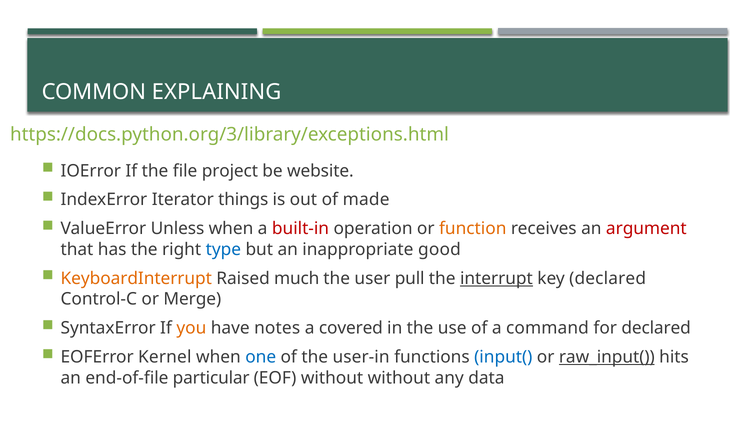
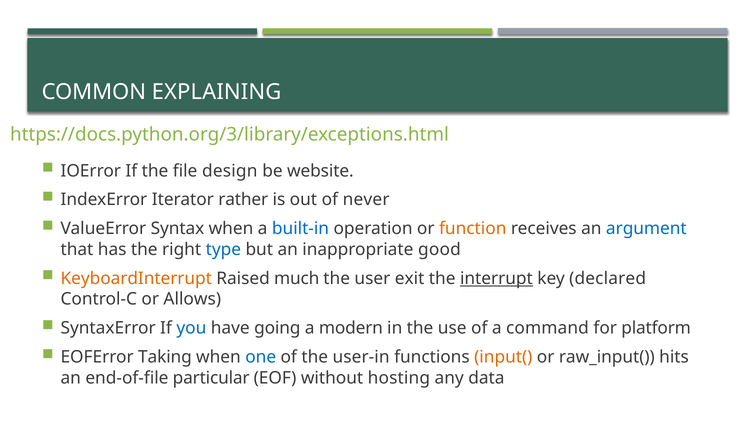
project: project -> design (230, 171)
things: things -> rather (243, 200)
made: made -> never (366, 200)
Unless: Unless -> Syntax (178, 229)
built-in colour: red -> blue (301, 229)
argument colour: red -> blue (646, 229)
pull: pull -> exit (410, 278)
Merge: Merge -> Allows (192, 299)
you colour: orange -> blue (191, 328)
notes: notes -> going (277, 328)
covered: covered -> modern (351, 328)
for declared: declared -> platform (656, 328)
Kernel: Kernel -> Taking (165, 357)
input( colour: blue -> orange (503, 357)
raw_input( underline: present -> none (607, 357)
without without: without -> hosting (399, 378)
